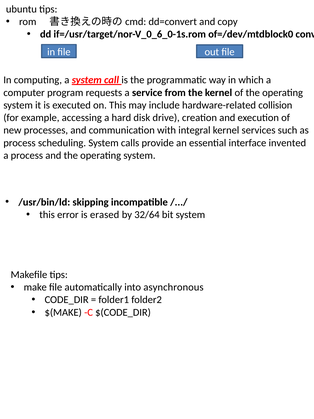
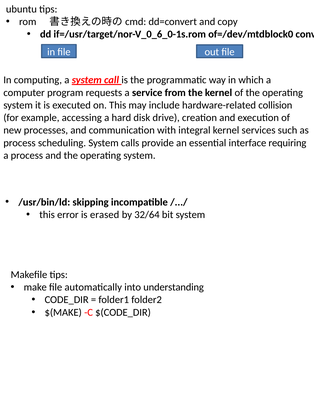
invented: invented -> requiring (287, 143)
asynchronous: asynchronous -> understanding (174, 287)
